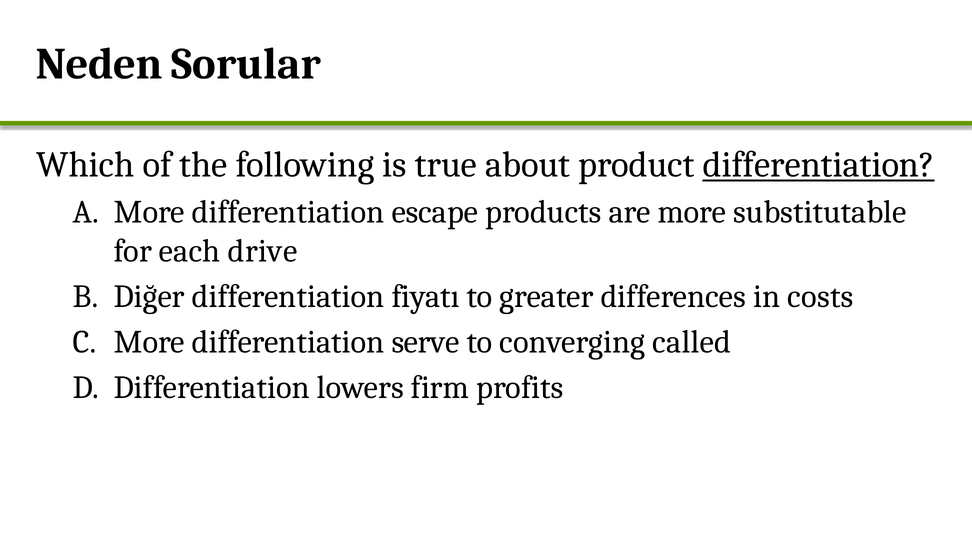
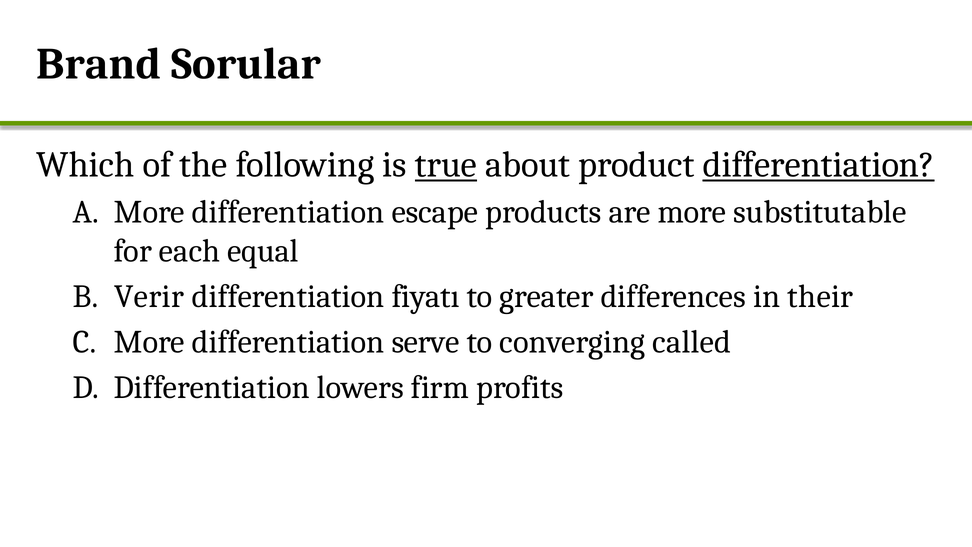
Neden: Neden -> Brand (99, 64)
true underline: none -> present (446, 165)
drive: drive -> equal (263, 251)
Diğer: Diğer -> Verir (149, 296)
costs: costs -> their (820, 296)
